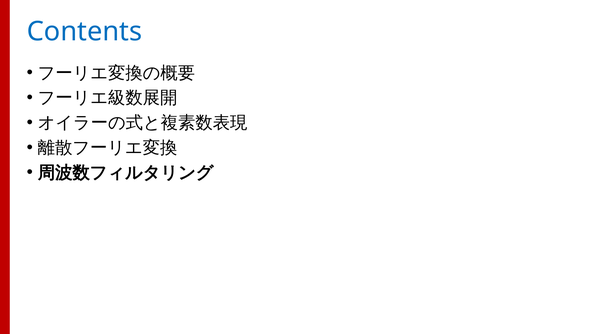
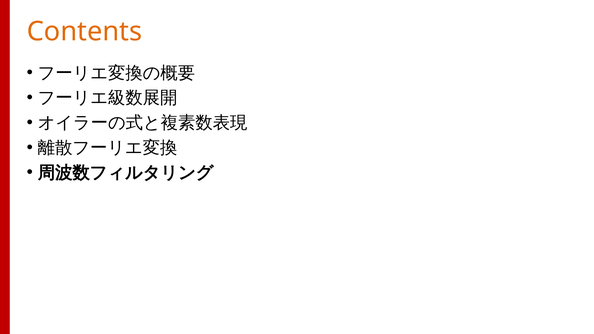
Contents colour: blue -> orange (84, 31)
